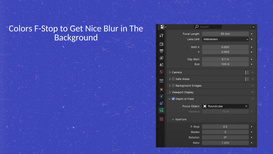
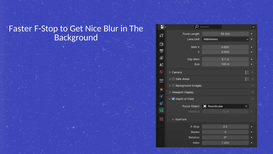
Colors: Colors -> Faster (20, 28)
